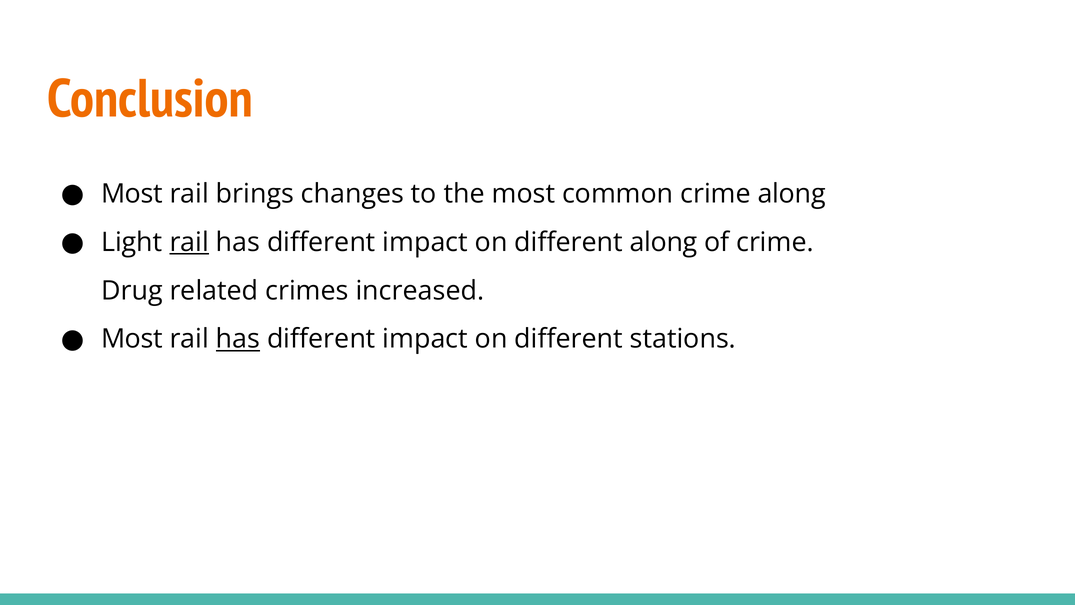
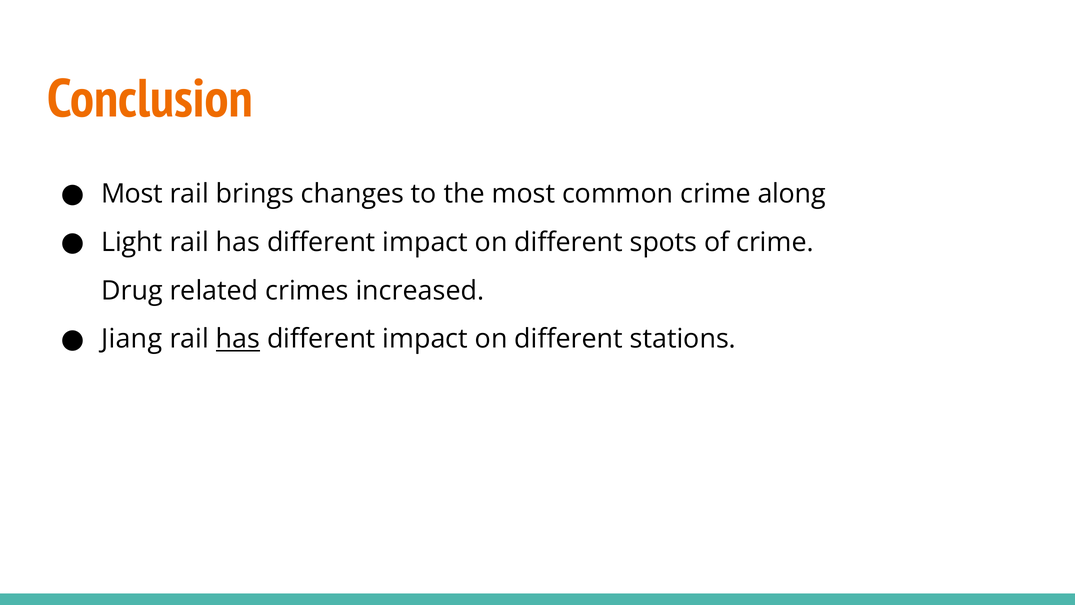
rail underline: present -> none (189, 242)
different along: along -> spots (664, 242)
Most: Most -> Jiang (132, 339)
